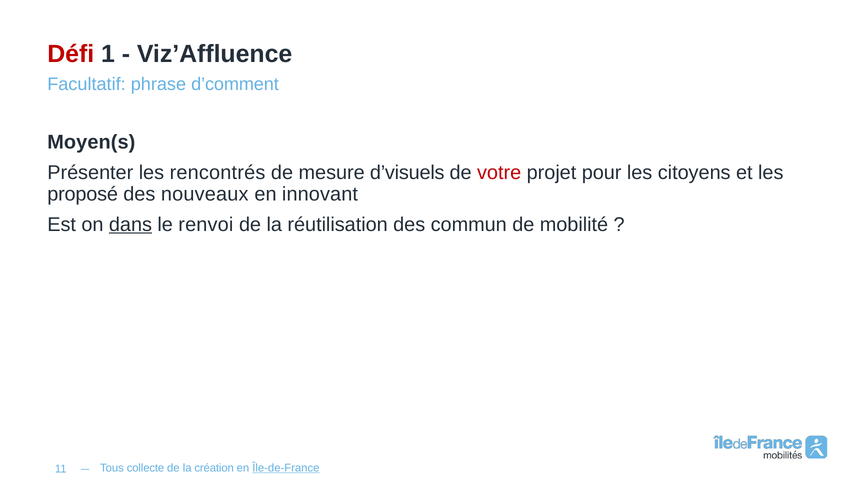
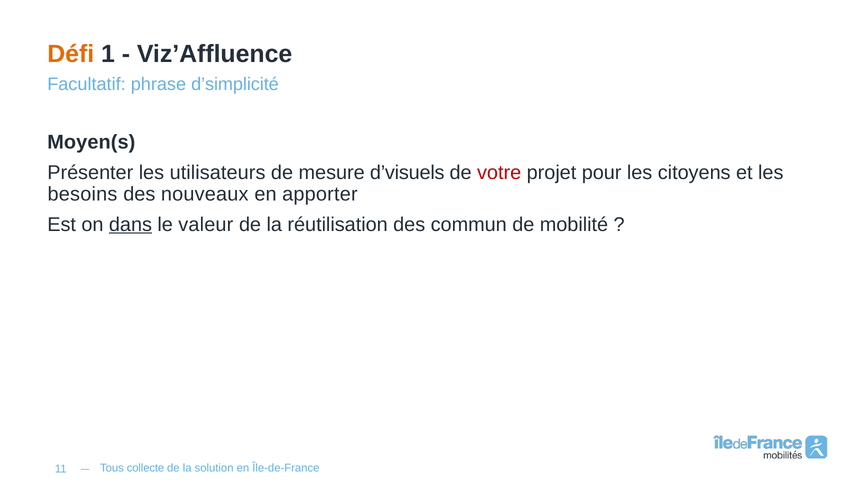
Défi colour: red -> orange (71, 54)
d’comment: d’comment -> d’simplicité (235, 84)
rencontrés: rencontrés -> utilisateurs (218, 173)
proposé: proposé -> besoins (82, 194)
innovant: innovant -> apporter (320, 194)
renvoi: renvoi -> valeur (206, 225)
création: création -> solution (214, 468)
Île-de-France underline: present -> none (286, 468)
